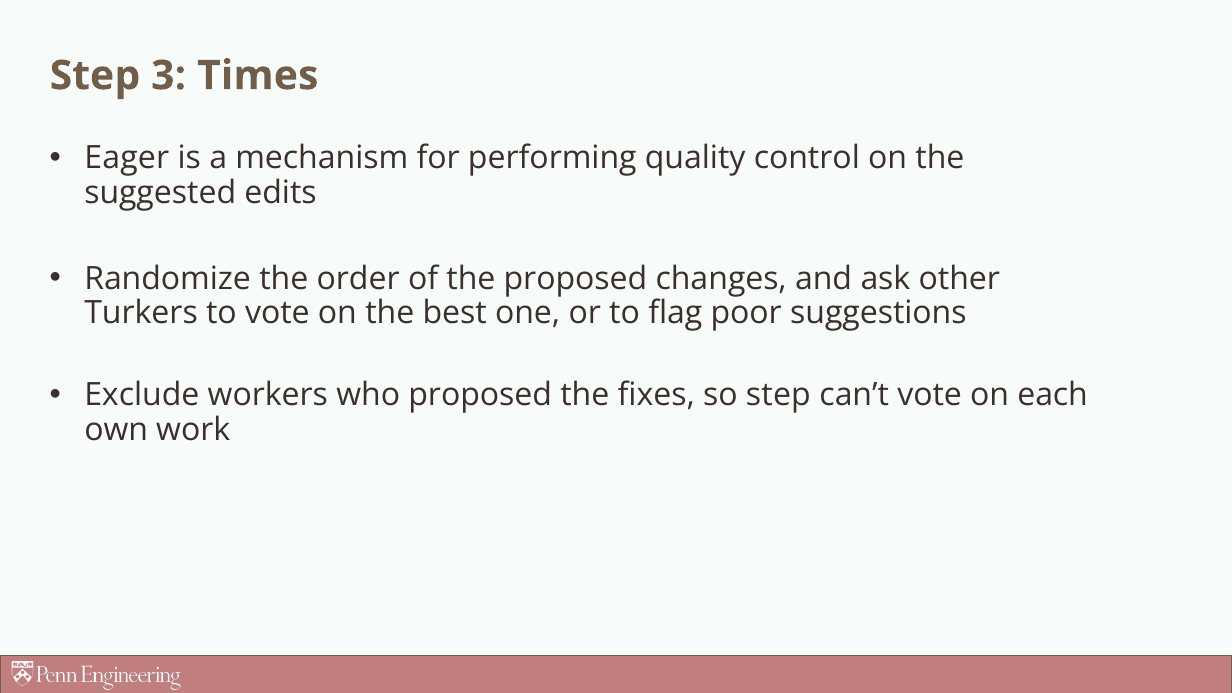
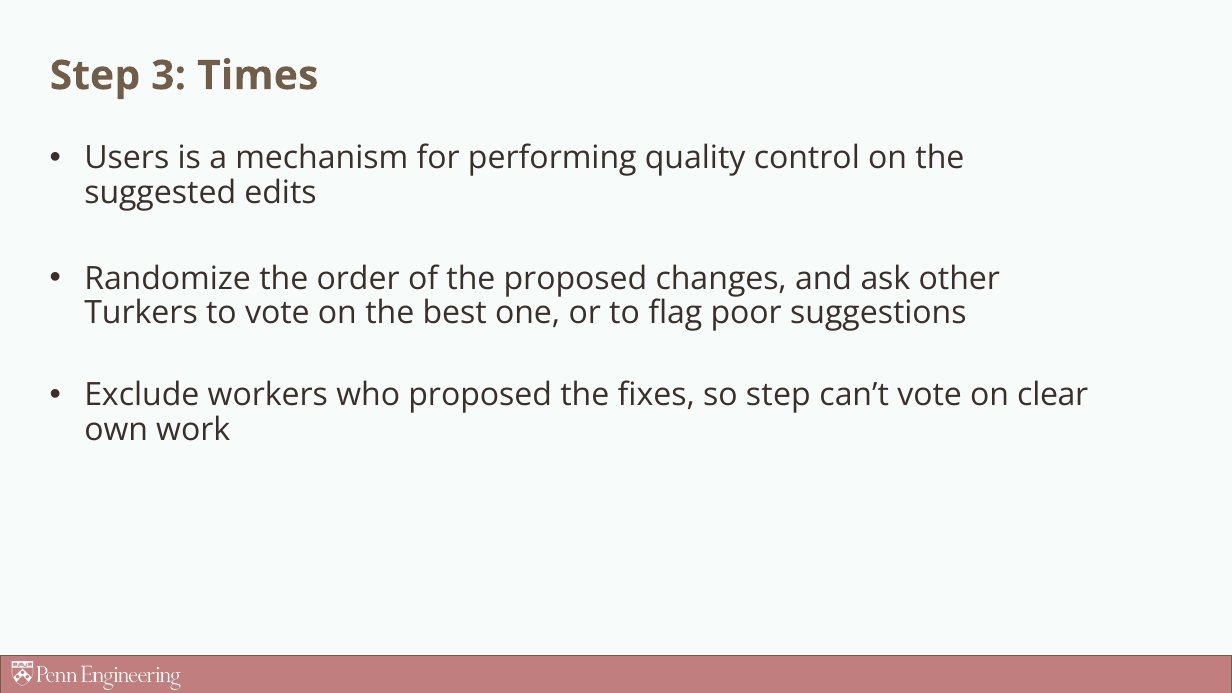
Eager: Eager -> Users (127, 158)
each: each -> clear (1053, 395)
